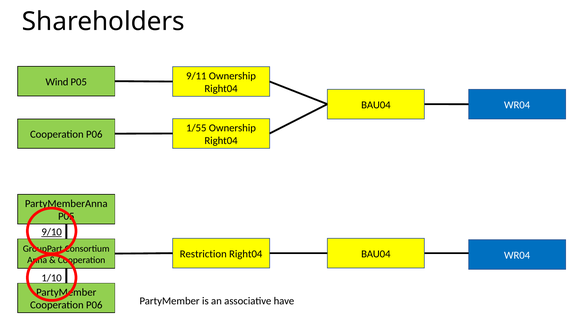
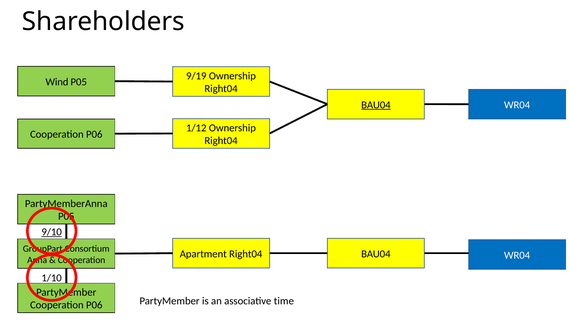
9/11: 9/11 -> 9/19 (196, 76)
BAU04 underline: none -> present (376, 105)
1/55: 1/55 -> 1/12 (196, 128)
Restriction: Restriction -> Apartment (203, 254)
have: have -> time (284, 302)
